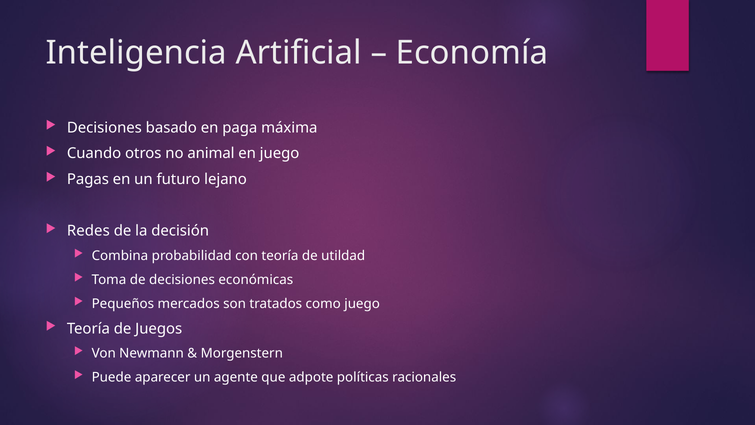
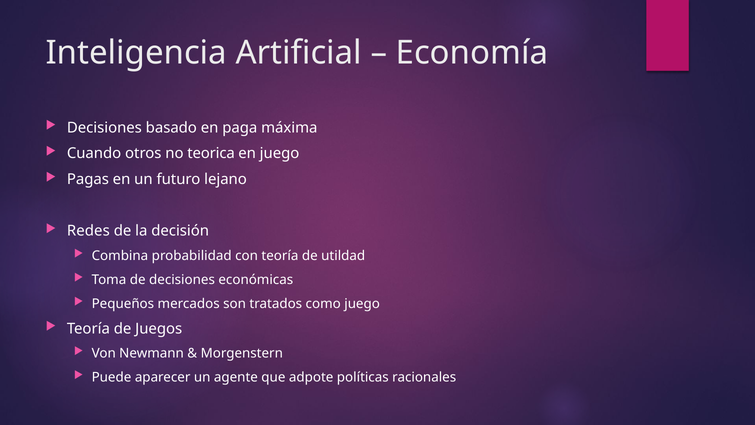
animal: animal -> teorica (211, 153)
